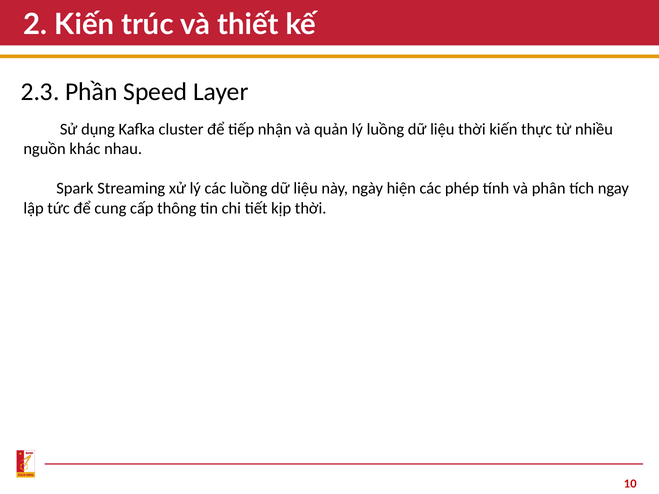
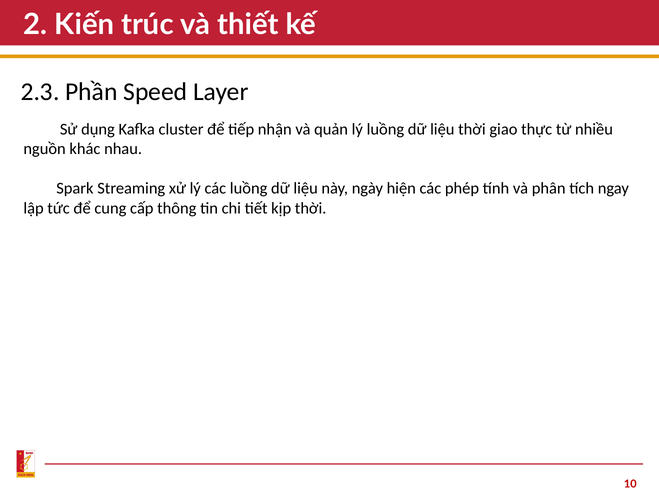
thời kiến: kiến -> giao (503, 129)
